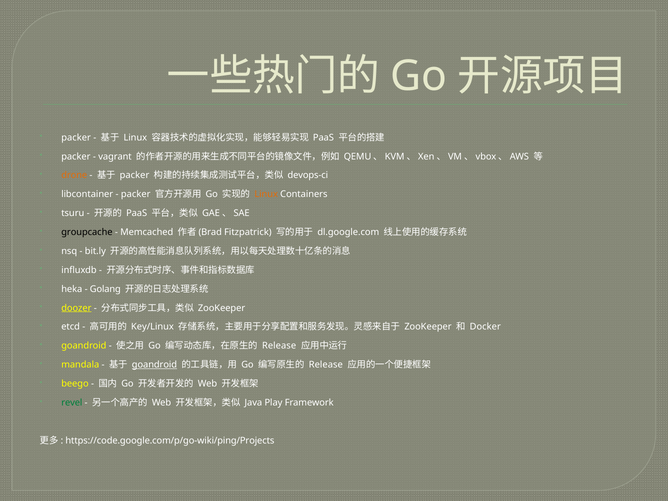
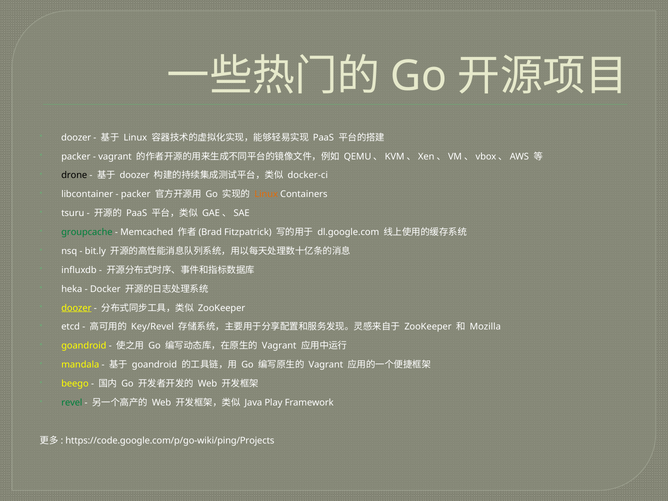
packer: packer -> doozer (76, 138)
drone colour: orange -> black (74, 175)
packer: packer -> doozer (135, 175)
devops-ci: devops-ci -> docker-ci (308, 175)
groupcache colour: black -> green (87, 232)
Golang: Golang -> Docker (105, 289)
Key/Linux: Key/Linux -> Key/Revel (152, 327)
Docker: Docker -> Mozilla (485, 327)
Release: Release -> Vagrant (279, 346)
goandroid underline: present -> none (154, 365)
Release: Release -> Vagrant (326, 365)
